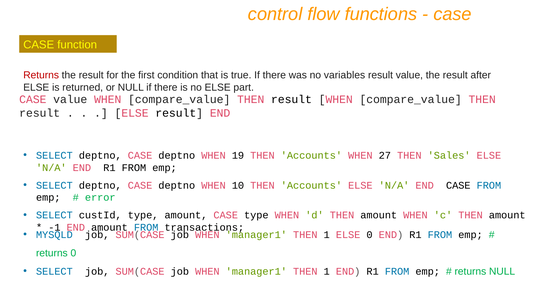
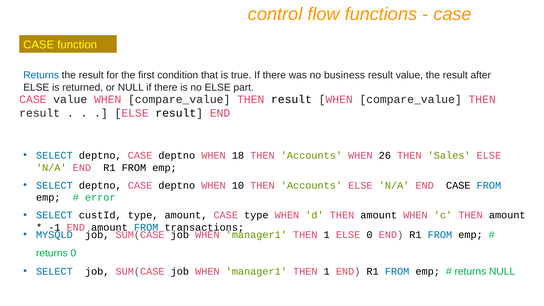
Returns colour: red -> blue (41, 75)
variables: variables -> business (345, 75)
19: 19 -> 18 (238, 155)
27: 27 -> 26 (385, 155)
